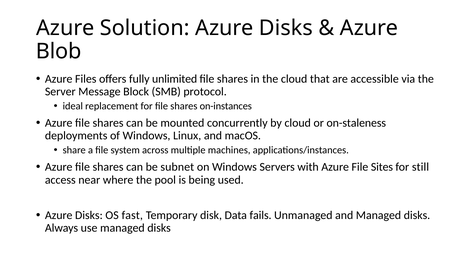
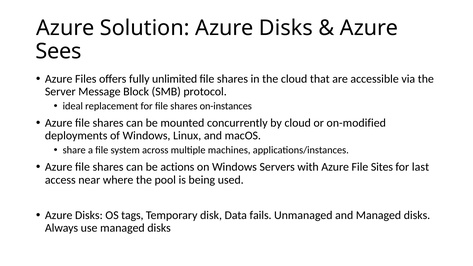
Blob: Blob -> Sees (59, 51)
on-staleness: on-staleness -> on-modified (356, 123)
subnet: subnet -> actions (177, 167)
still: still -> last (421, 167)
fast: fast -> tags (132, 215)
